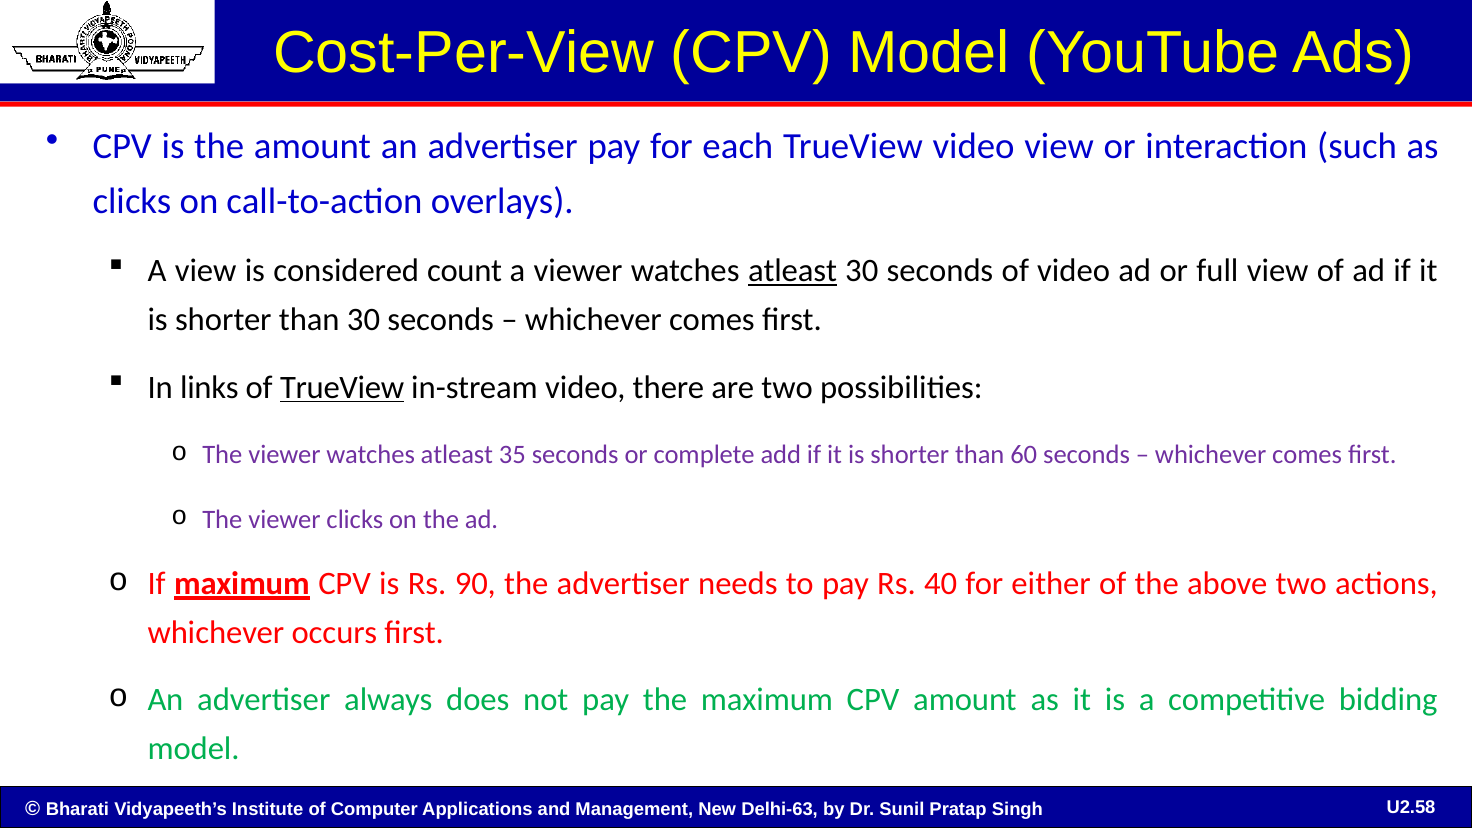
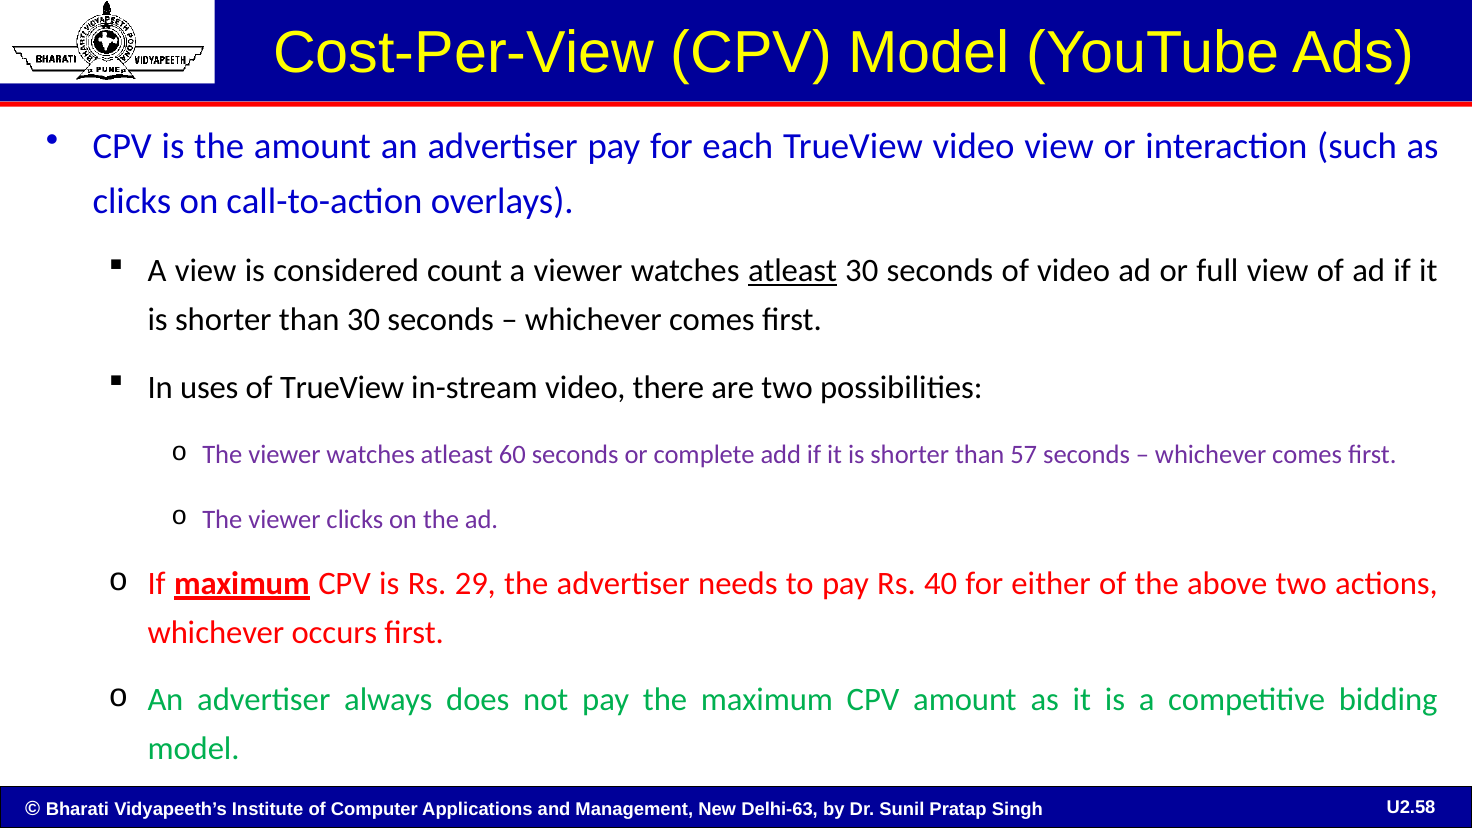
links: links -> uses (209, 387)
TrueView underline: present -> none (342, 387)
35: 35 -> 60 (512, 455)
60: 60 -> 57 (1024, 455)
90: 90 -> 29 (475, 584)
